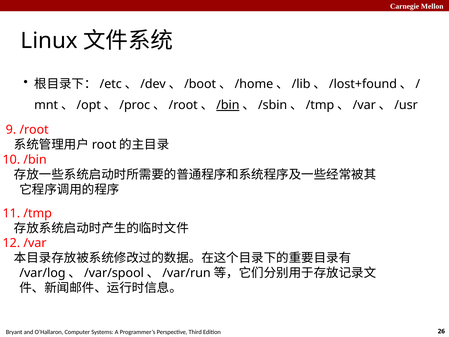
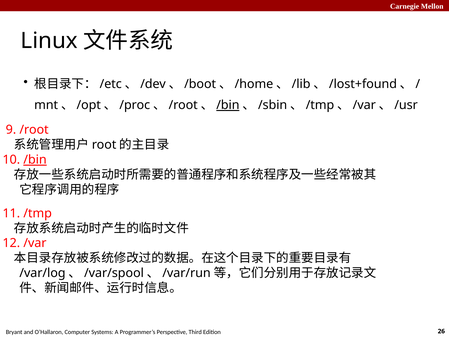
/bin underline: none -> present (35, 160)
